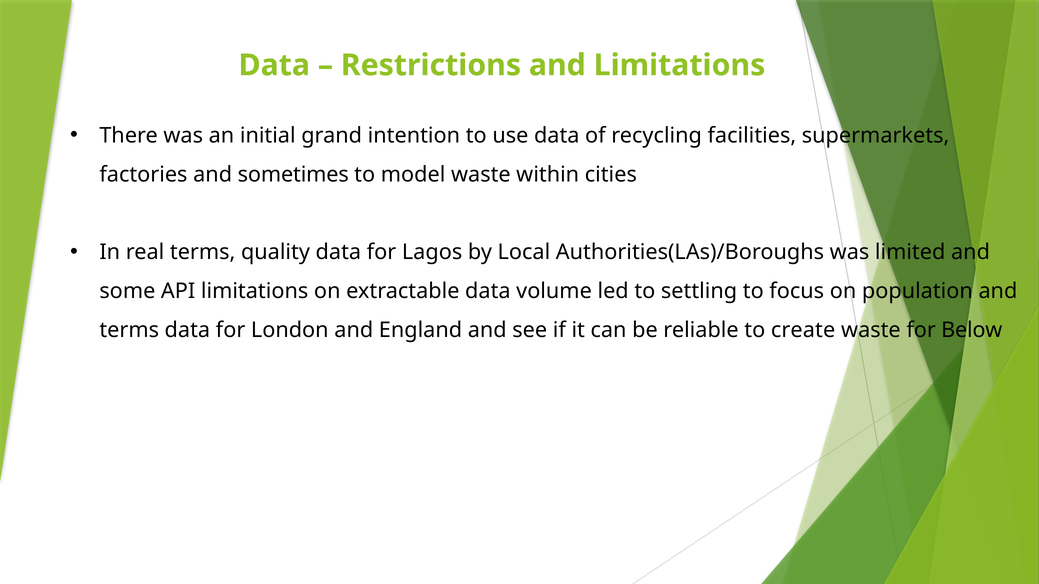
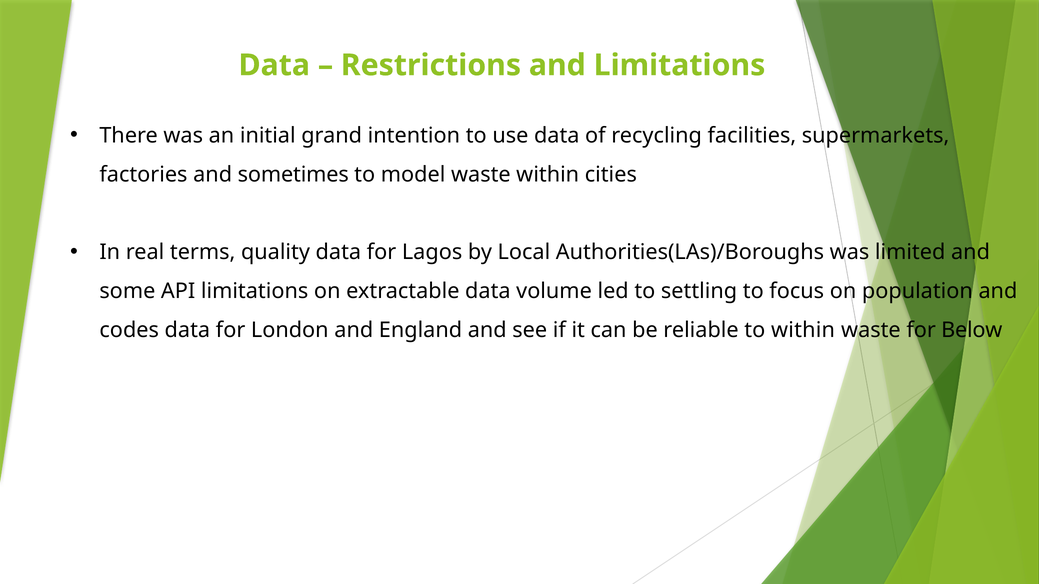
terms: terms -> codes (129, 330)
to create: create -> within (803, 330)
